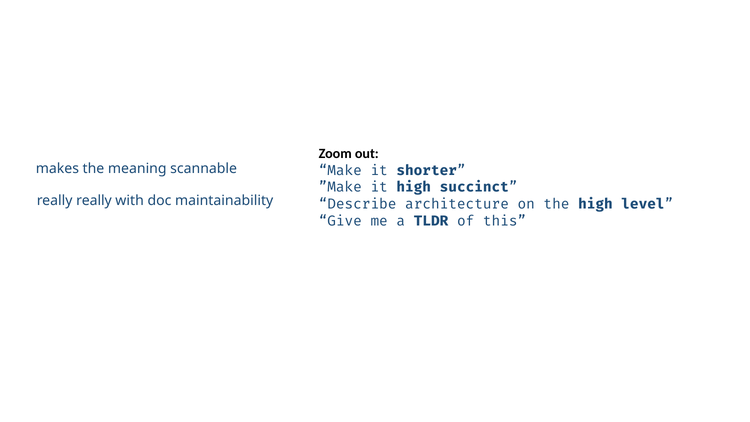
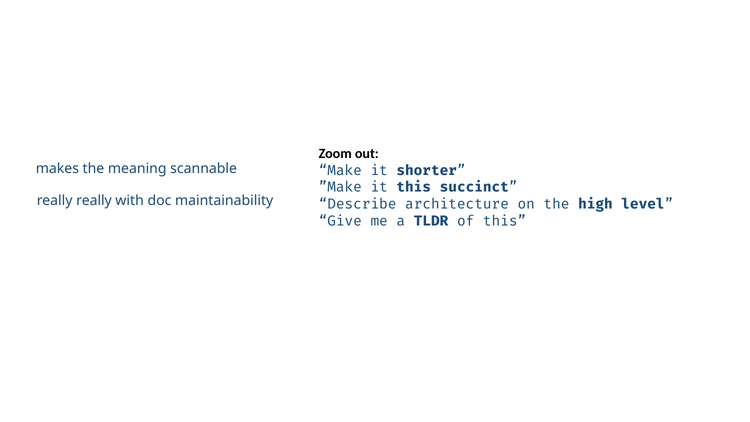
it high: high -> this (414, 187)
